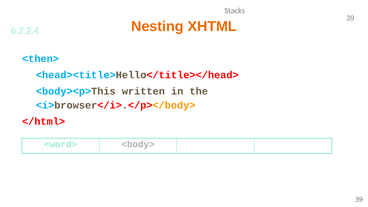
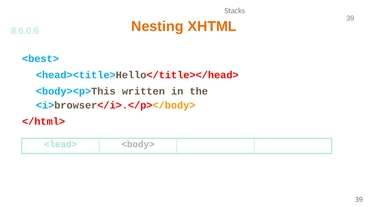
6.2.2.4: 6.2.2.4 -> 8.6.0.6 (25, 31)
<then>: <then> -> <best> (41, 59)
<word>: <word> -> <lead> (61, 144)
